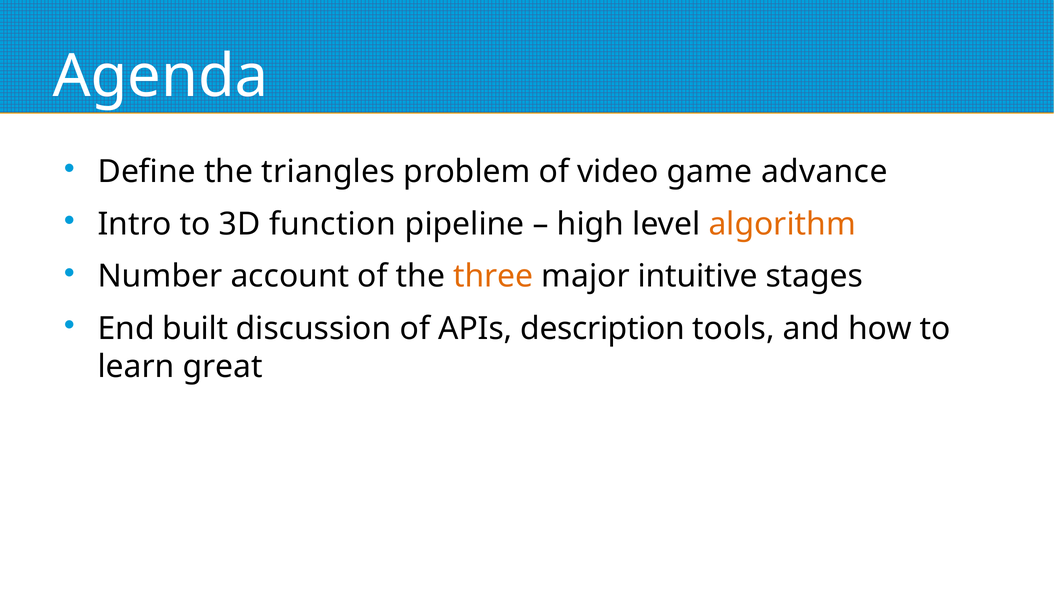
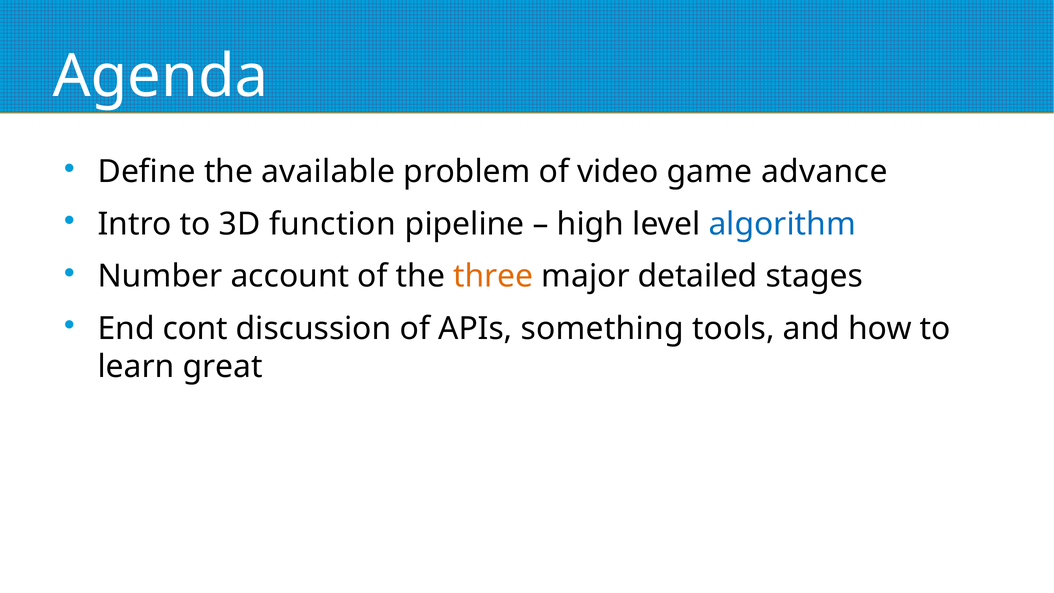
triangles: triangles -> available (328, 172)
algorithm colour: orange -> blue (782, 224)
intuitive: intuitive -> detailed (698, 276)
built: built -> cont (195, 329)
description: description -> something (602, 329)
